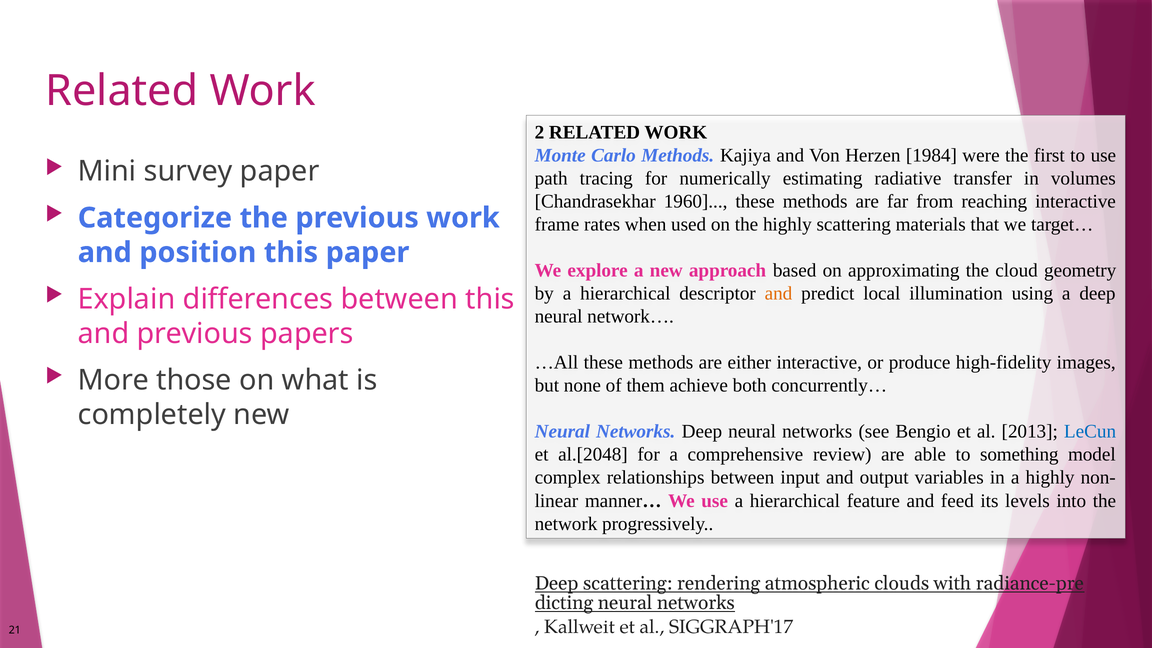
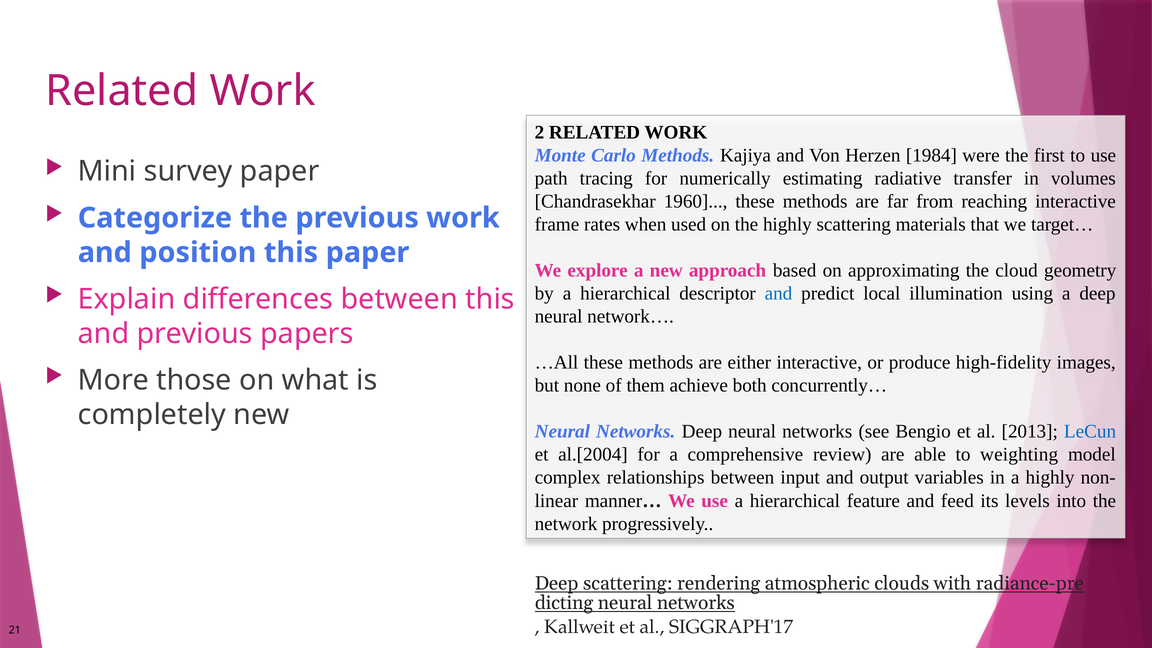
and colour: orange -> blue (779, 293)
al.[2048: al.[2048 -> al.[2004 (593, 455)
something: something -> weighting (1019, 455)
